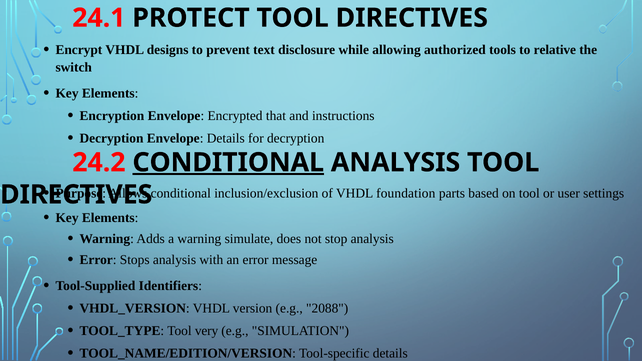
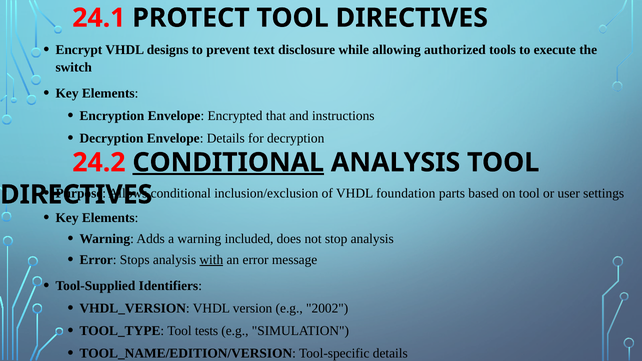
relative: relative -> execute (555, 50)
simulate: simulate -> included (249, 239)
with underline: none -> present (211, 260)
2088: 2088 -> 2002 (327, 308)
very: very -> tests (207, 331)
